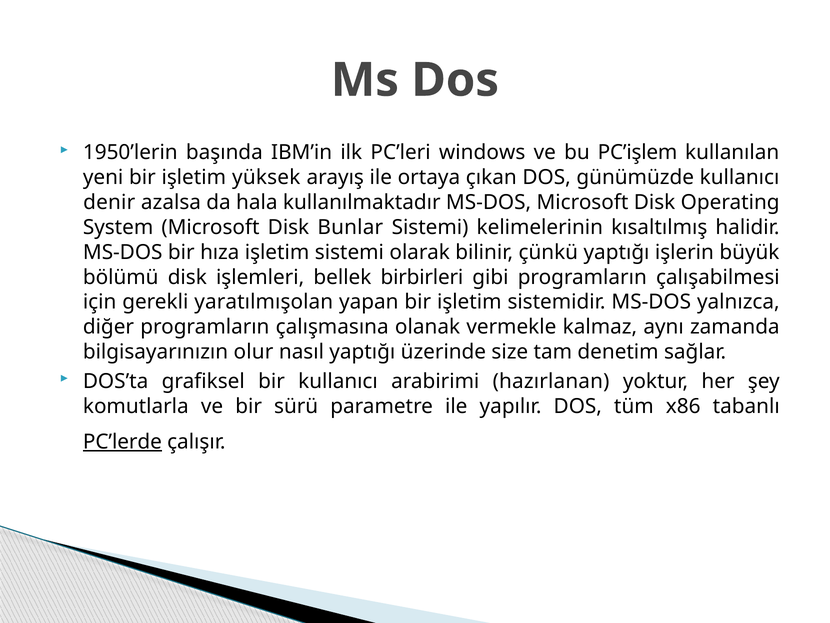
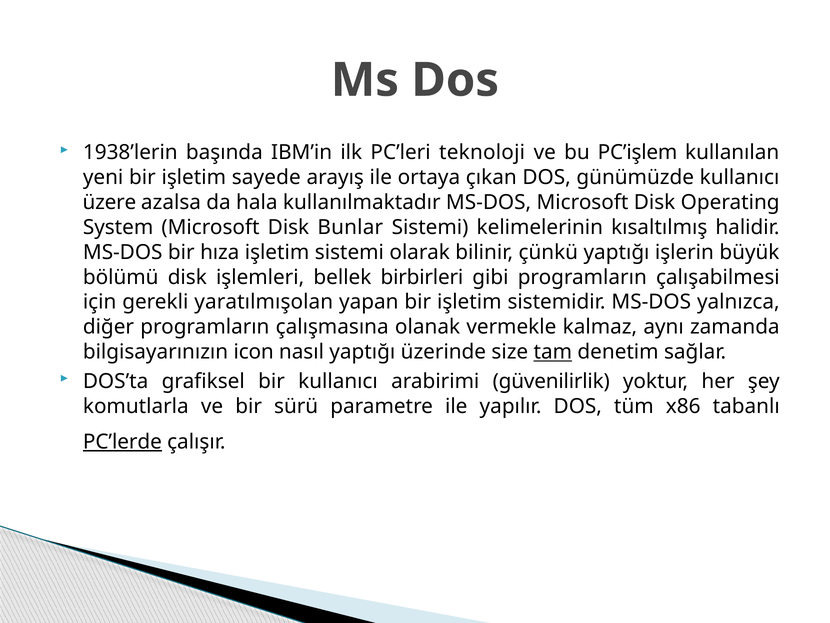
1950’lerin: 1950’lerin -> 1938’lerin (130, 152)
windows: windows -> teknoloji (482, 152)
yüksek: yüksek -> sayede (266, 177)
denir: denir -> üzere (109, 202)
olur: olur -> icon (254, 352)
tam underline: none -> present (553, 352)
hazırlanan: hazırlanan -> güvenilirlik (551, 381)
